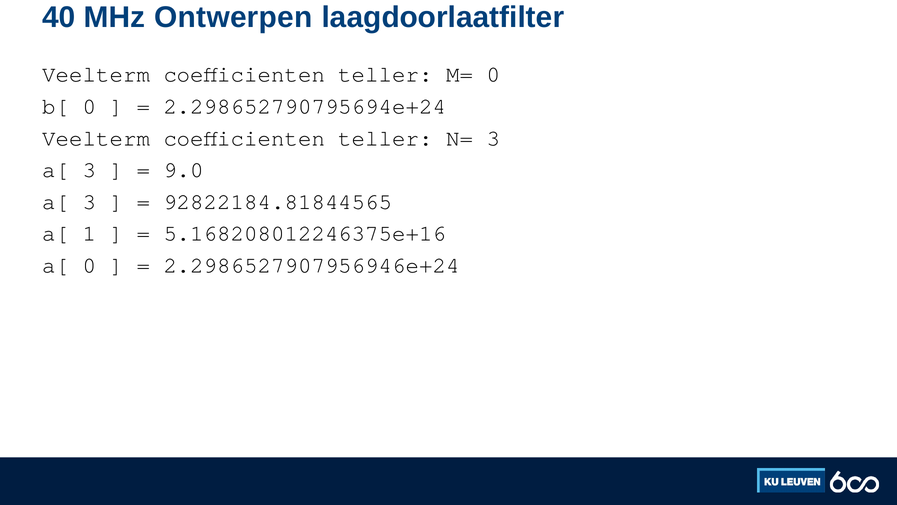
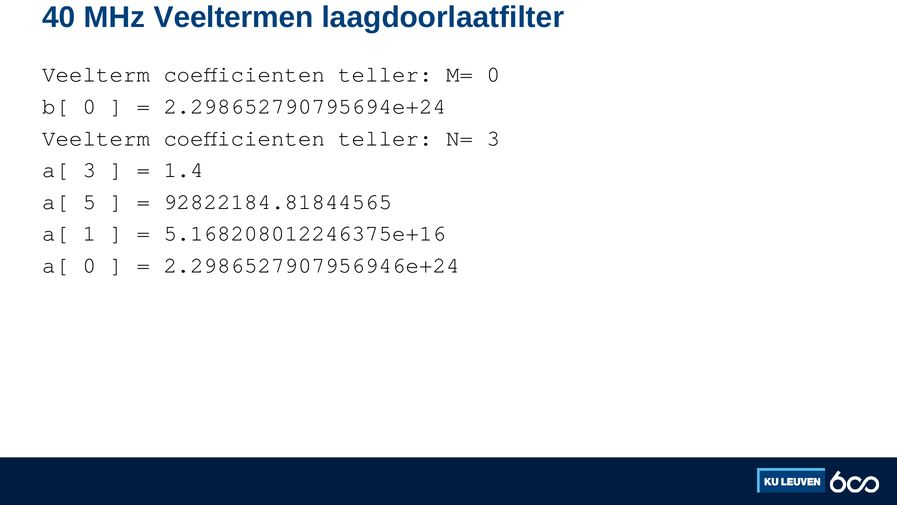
Ontwerpen: Ontwerpen -> Veeltermen (234, 17)
9.0: 9.0 -> 1.4 (184, 170)
3: 3 -> 5 (89, 202)
